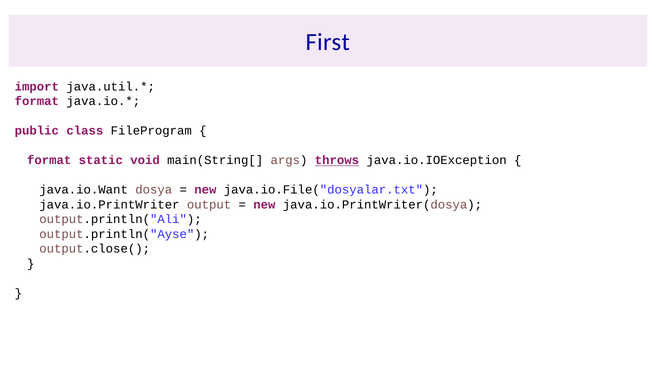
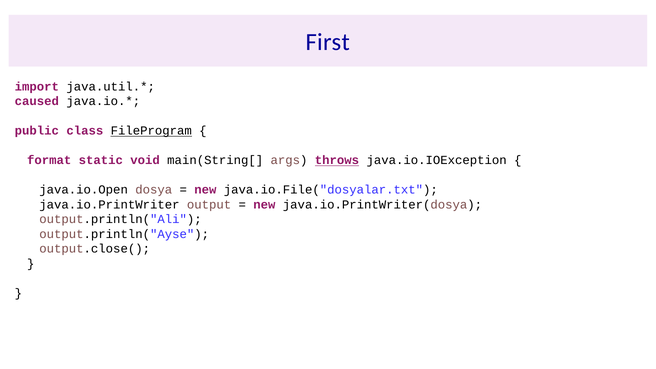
format: format -> caused (37, 101)
FileProgram underline: none -> present (151, 131)
java.io.Want: java.io.Want -> java.io.Open (84, 190)
